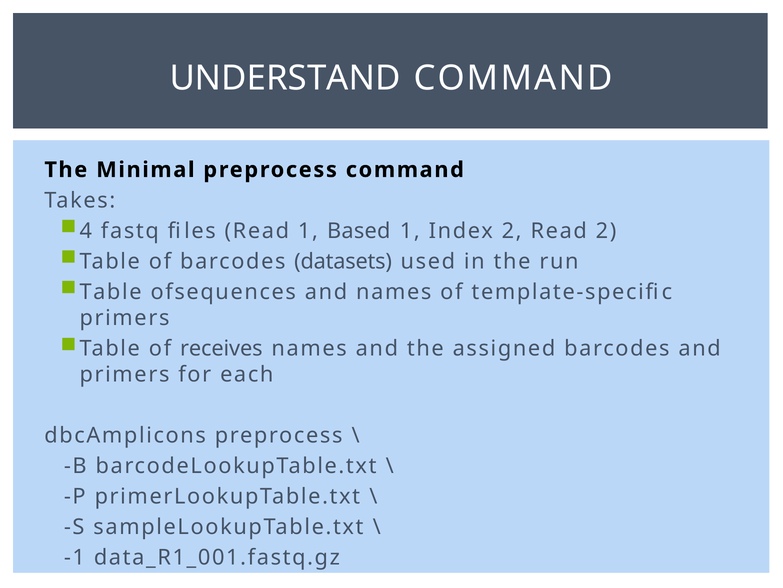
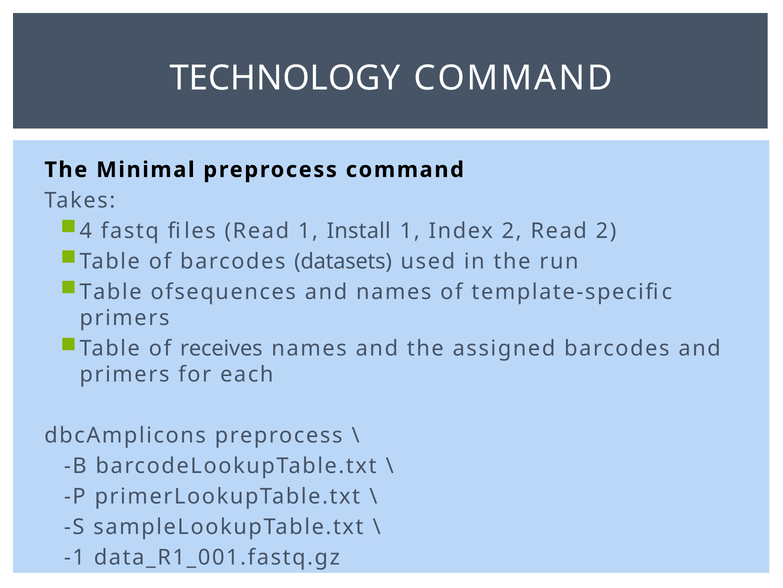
UNDERSTAND: UNDERSTAND -> TECHNOLOGY (285, 78)
Based: Based -> Install (359, 231)
